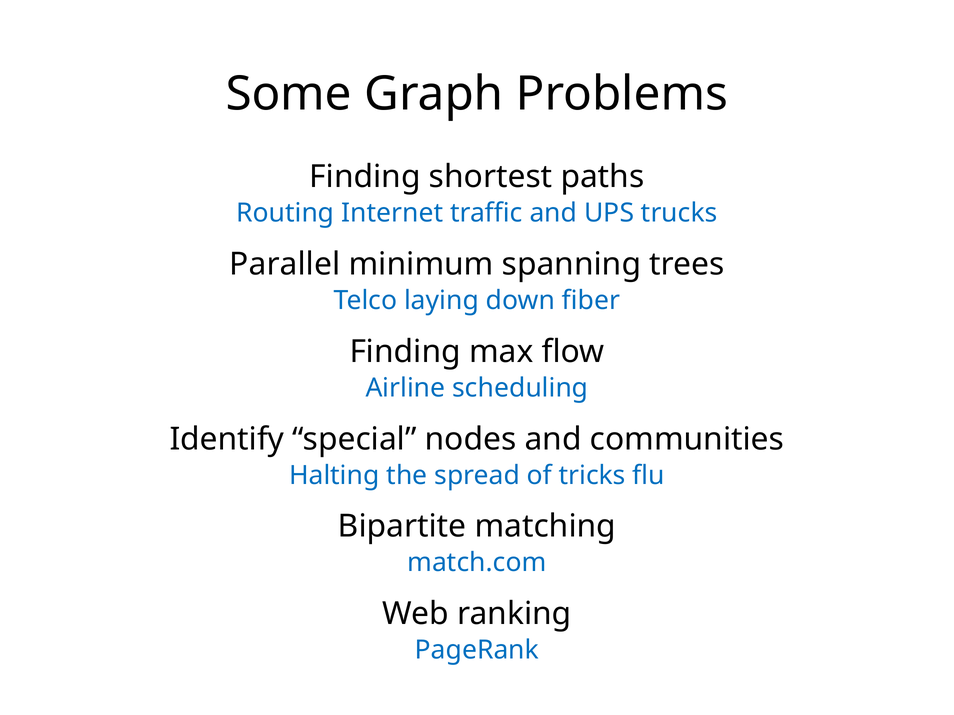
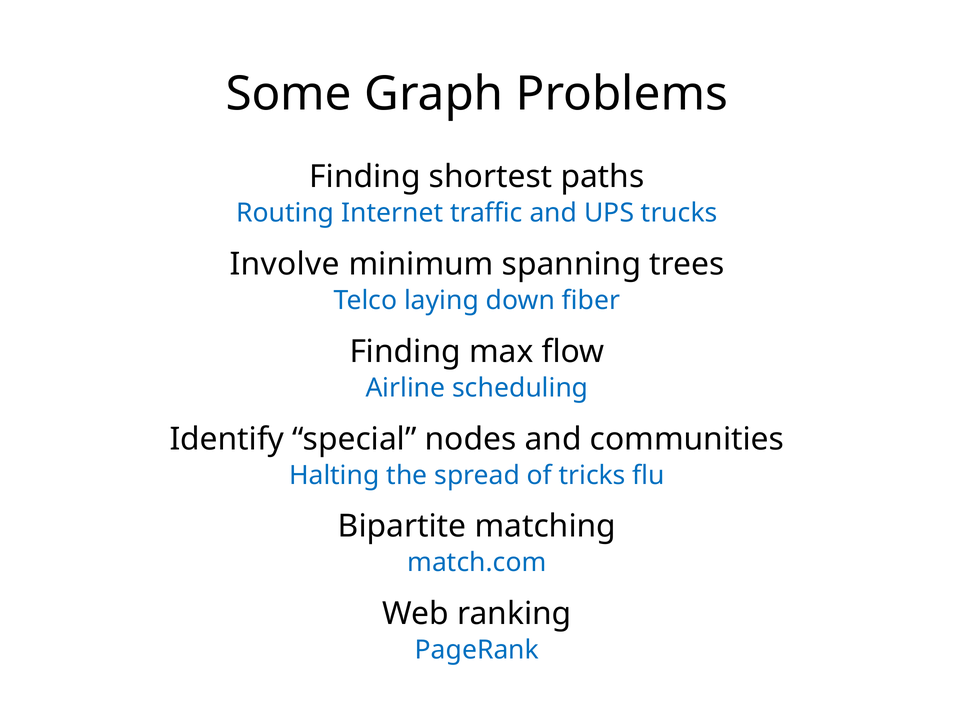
Parallel: Parallel -> Involve (285, 264)
